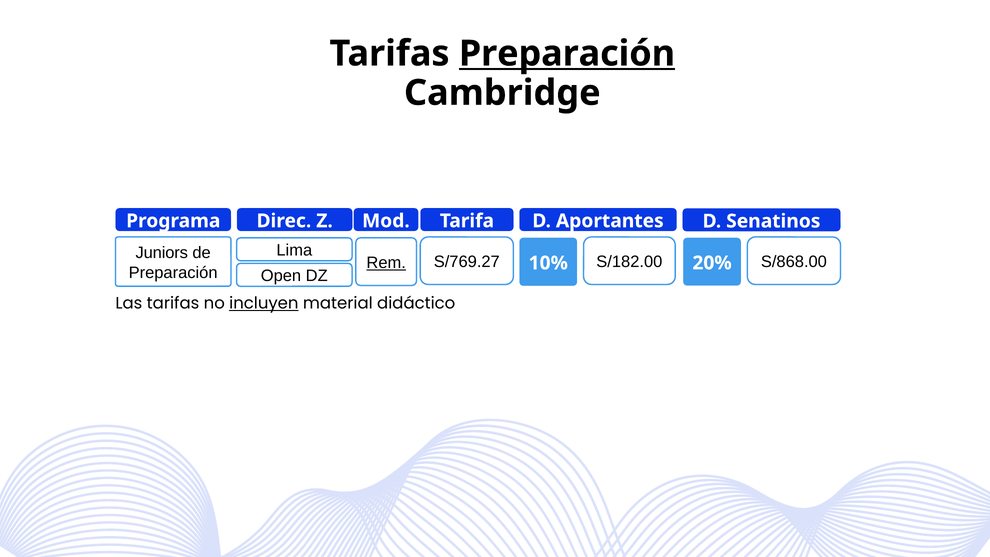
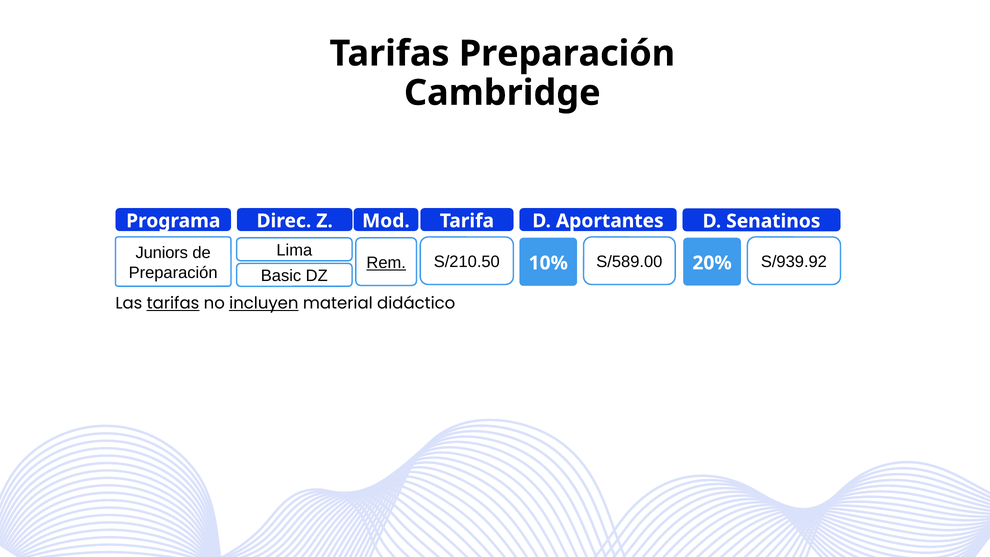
Preparación underline: present -> none (567, 54)
S/769.27: S/769.27 -> S/210.50 (467, 262)
Open: Open -> Basic (281, 276)
S/182.00: S/182.00 -> S/589.00 (629, 262)
S/868.00: S/868.00 -> S/939.92 (794, 262)
tarifas underline: none -> present (173, 303)
